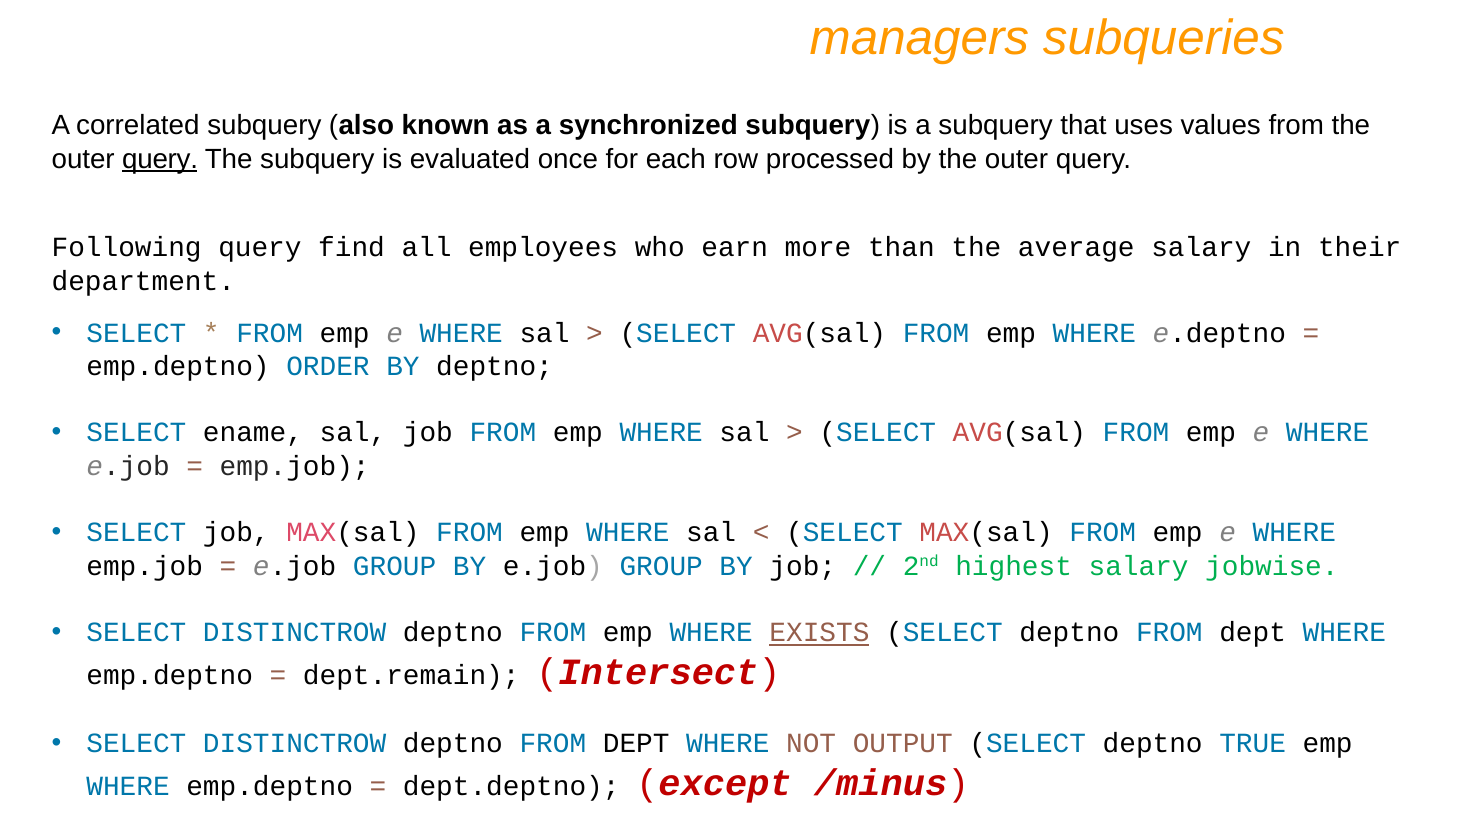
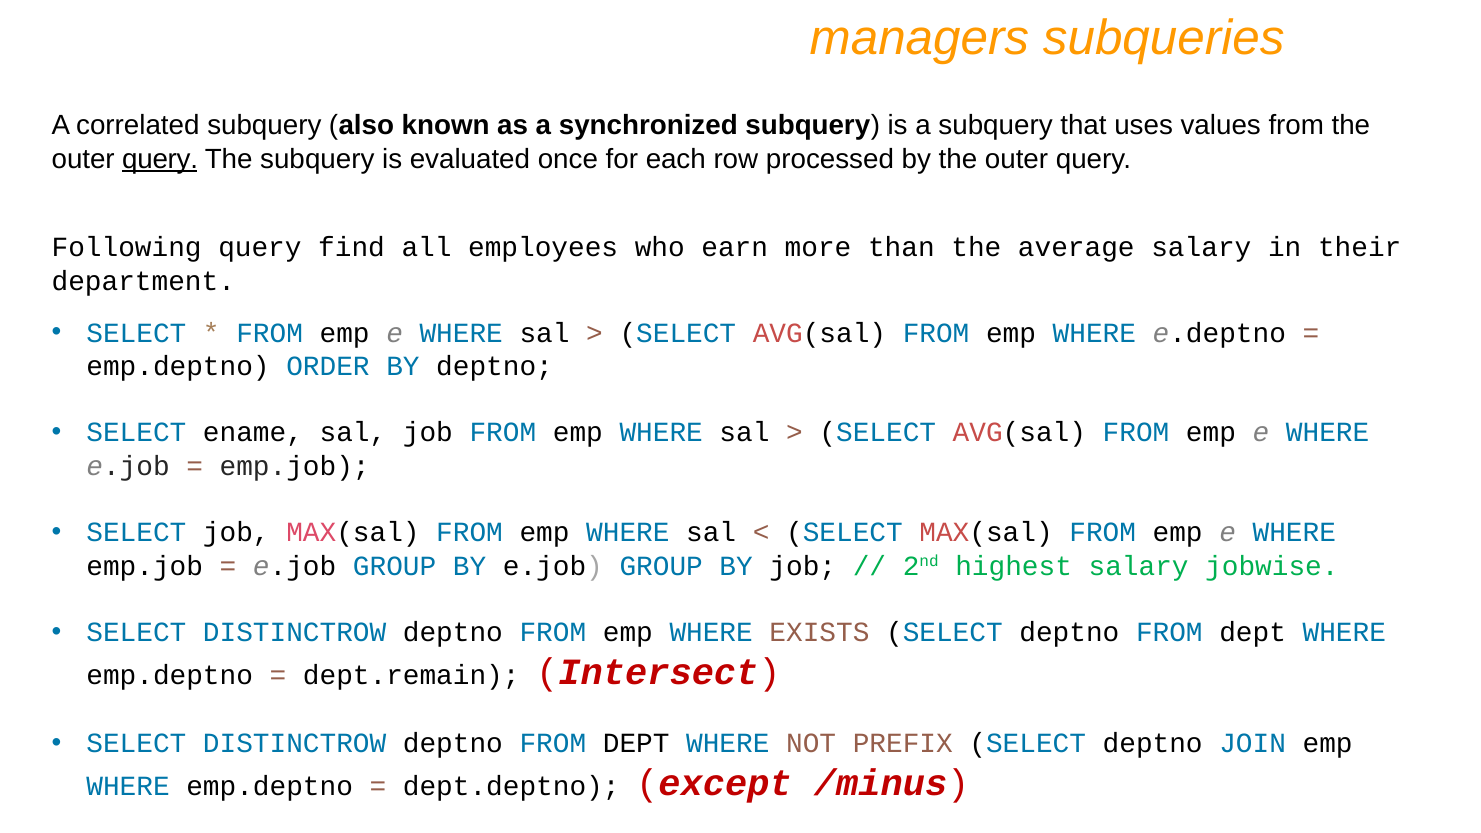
EXISTS underline: present -> none (819, 633)
OUTPUT: OUTPUT -> PREFIX (903, 744)
TRUE: TRUE -> JOIN (1253, 744)
